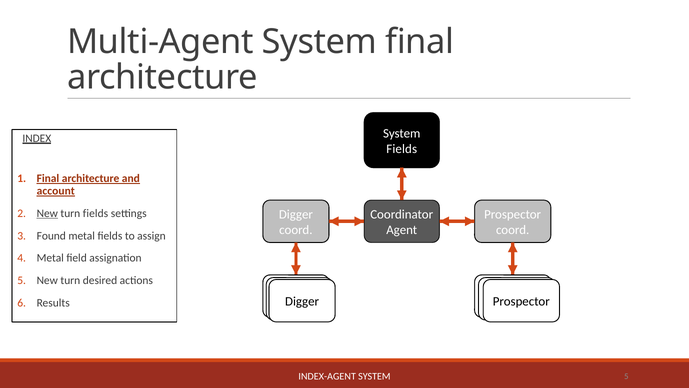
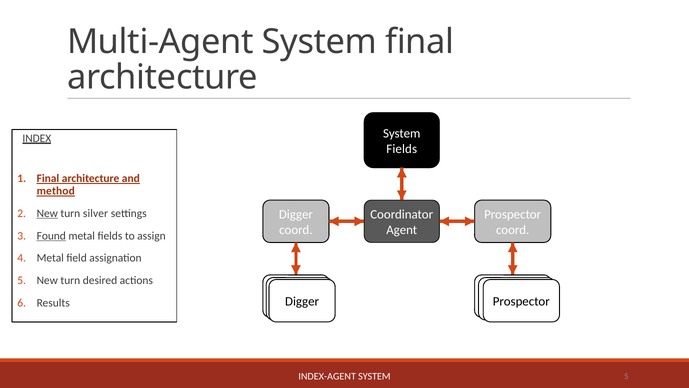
account: account -> method (56, 191)
turn fields: fields -> silver (96, 213)
Found underline: none -> present (51, 235)
